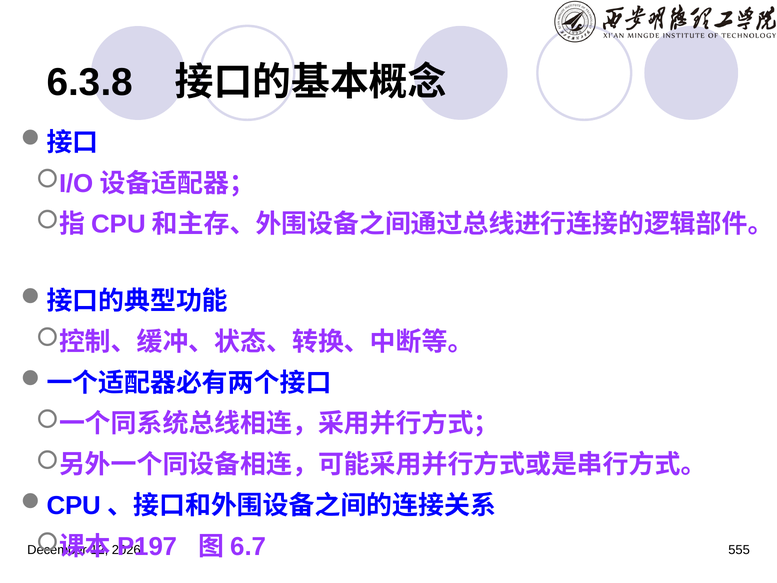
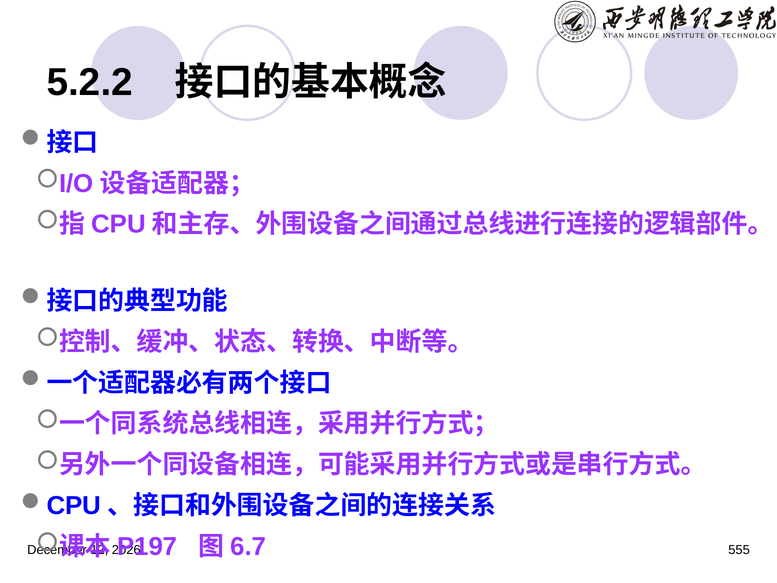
6.3.8: 6.3.8 -> 5.2.2 (90, 82)
